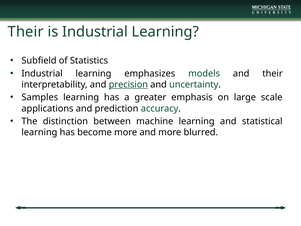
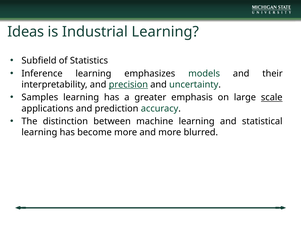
Their: Their -> Ideas (26, 32)
Industrial: Industrial -> Inference (42, 73)
scale underline: none -> present (272, 97)
